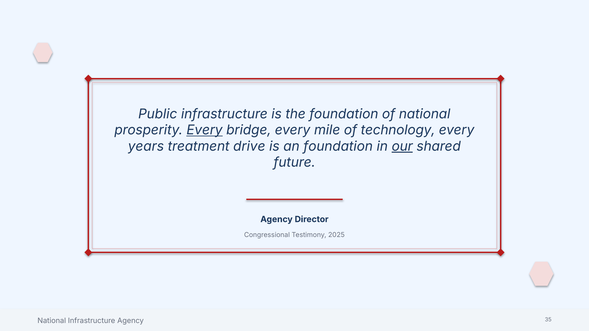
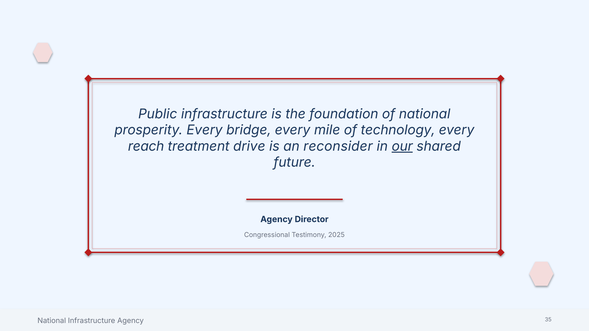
Every underline: present -> none (204, 130)
years: years -> reach (146, 146)
an foundation: foundation -> reconsider (338, 146)
